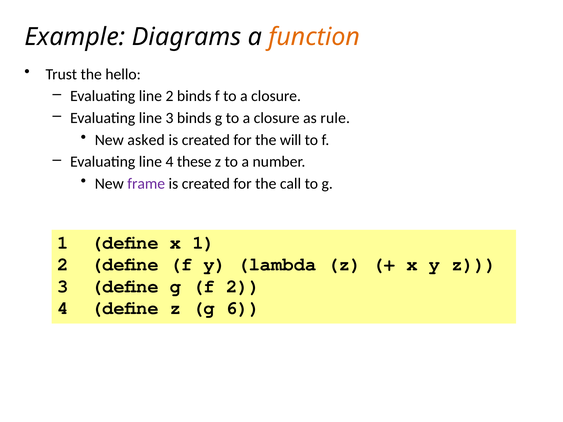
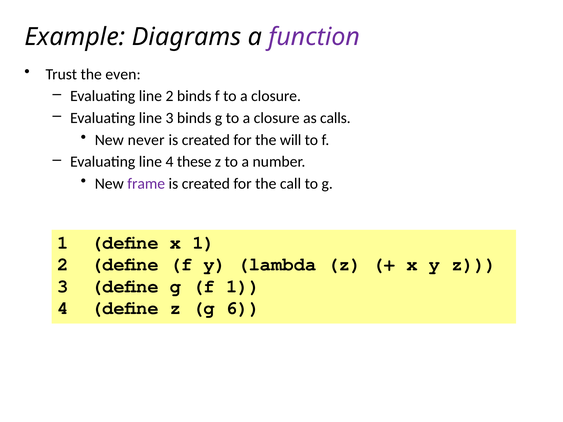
function colour: orange -> purple (314, 37)
hello: hello -> even (123, 74)
rule: rule -> calls (335, 118)
asked: asked -> never (146, 140)
f 2: 2 -> 1 (243, 286)
